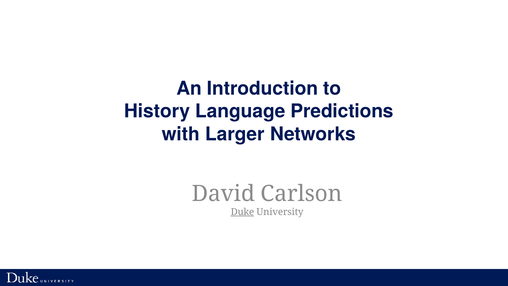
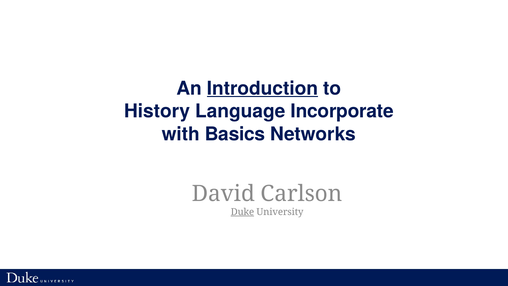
Introduction underline: none -> present (263, 88)
Predictions: Predictions -> Incorporate (342, 111)
Larger: Larger -> Basics (235, 134)
